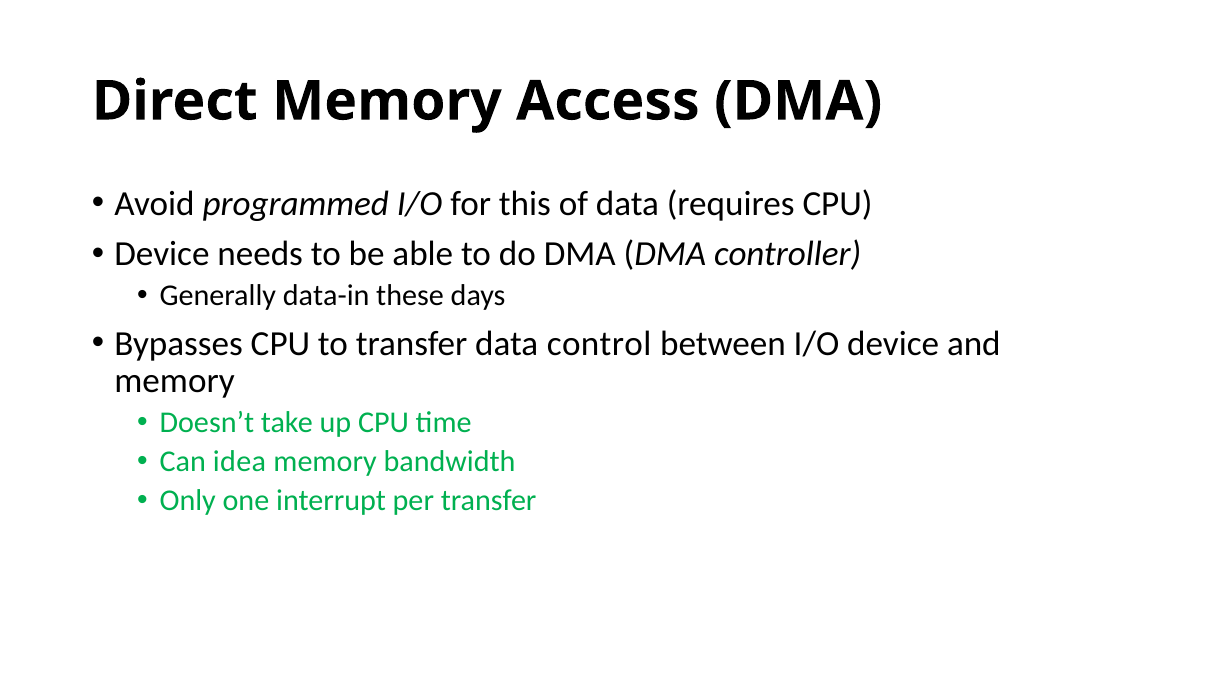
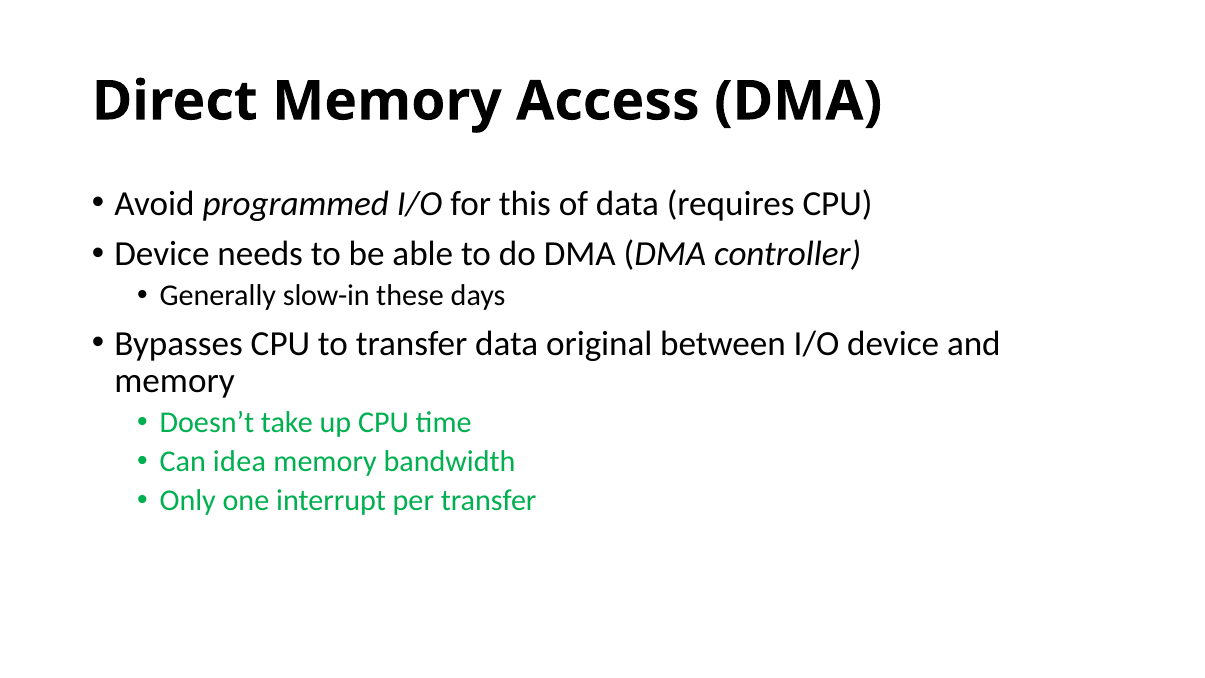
data-in: data-in -> slow-in (326, 296)
control: control -> original (599, 343)
